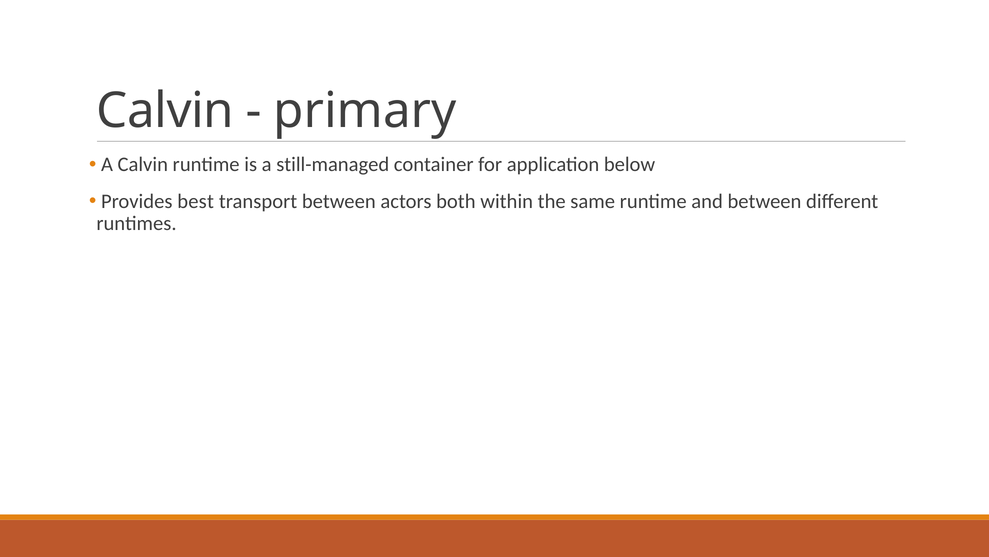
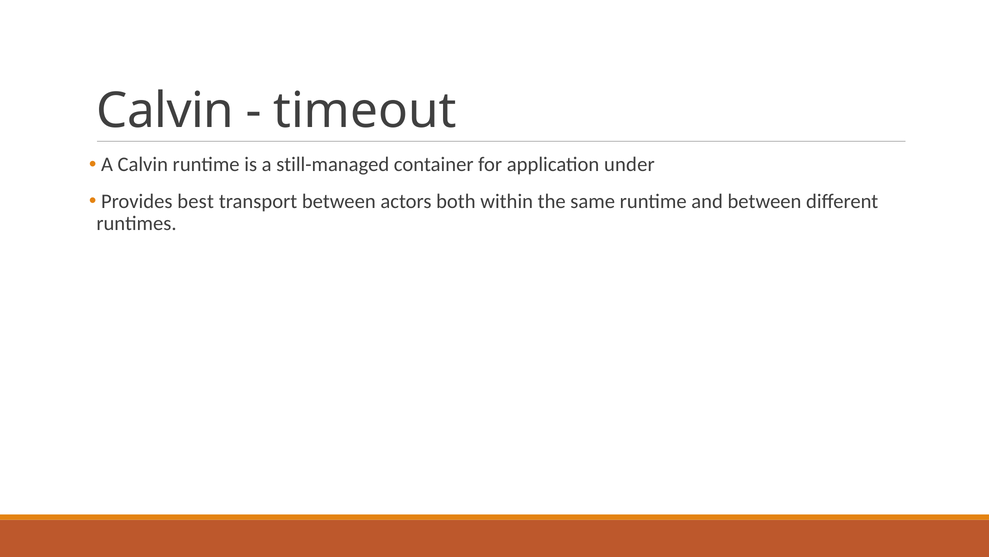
primary: primary -> timeout (365, 111)
below: below -> under (629, 164)
